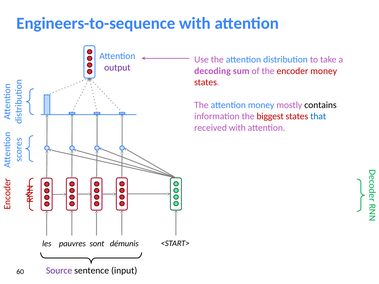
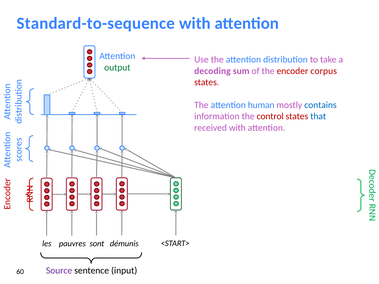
Engineers-to-sequence: Engineers-to-sequence -> Standard-to-sequence (96, 23)
output colour: purple -> green (117, 68)
encoder money: money -> corpus (324, 71)
attention money: money -> human (261, 105)
contains colour: black -> blue (320, 105)
biggest: biggest -> control (270, 116)
